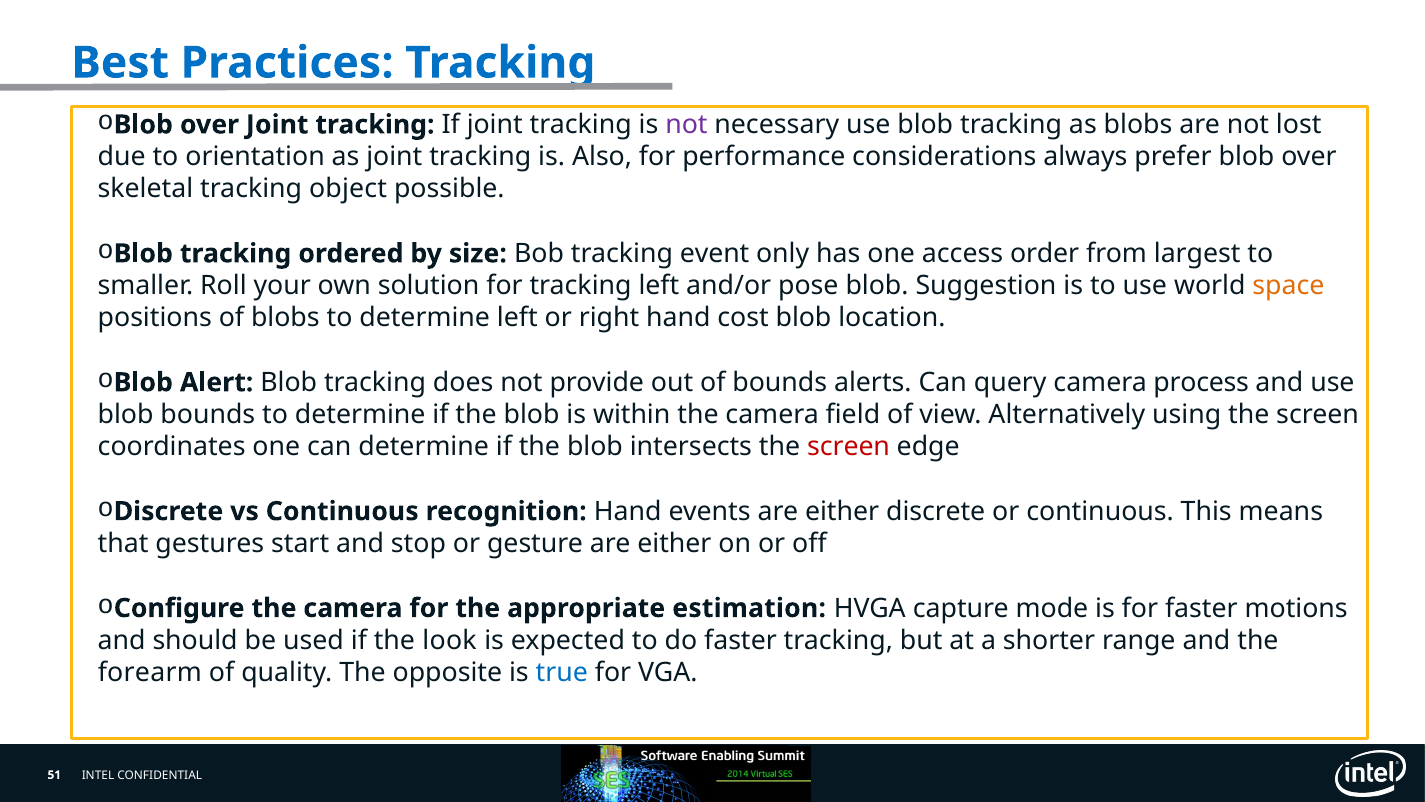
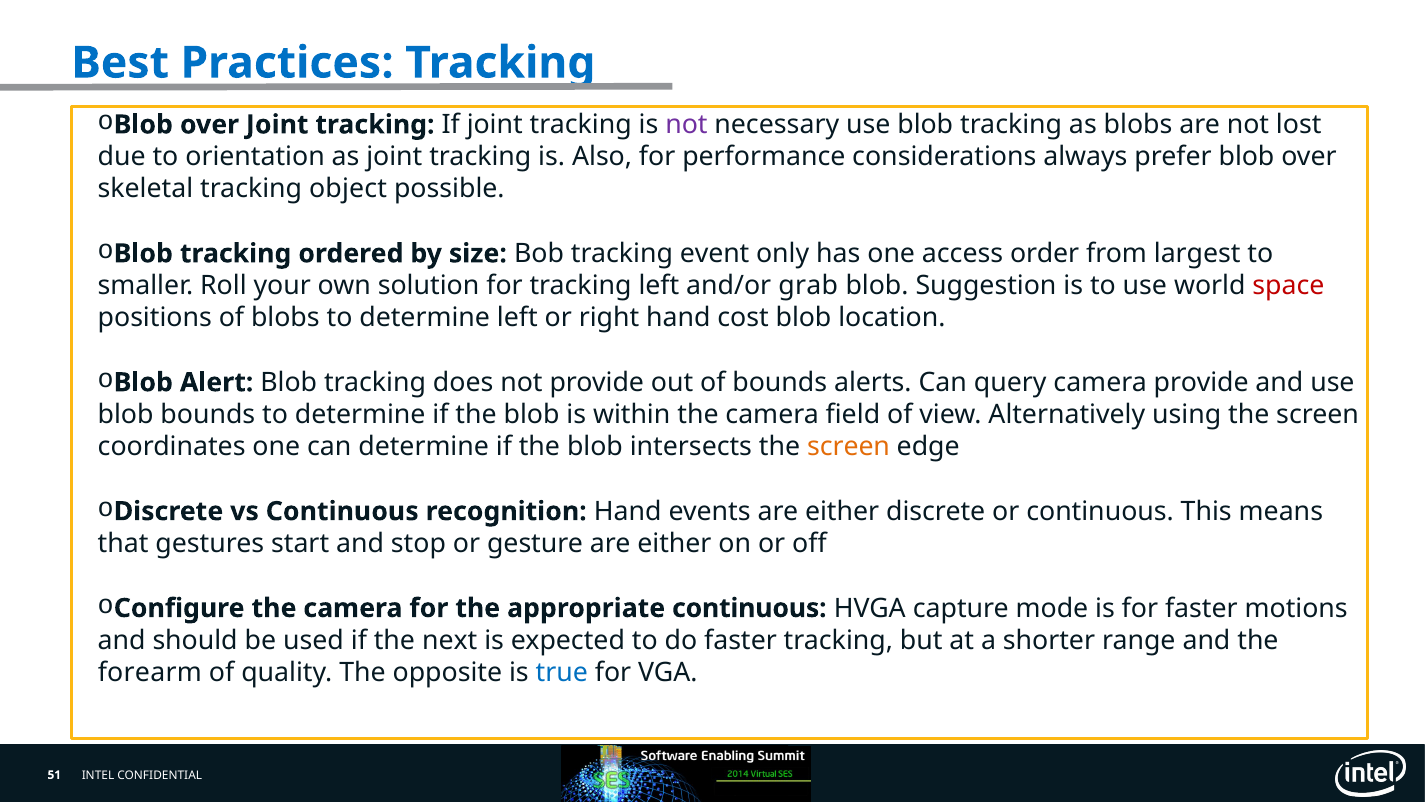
pose: pose -> grab (808, 286)
space colour: orange -> red (1288, 286)
camera process: process -> provide (1201, 382)
screen colour: red -> orange (849, 446)
appropriate estimation: estimation -> continuous (749, 608)
look: look -> next (450, 640)
